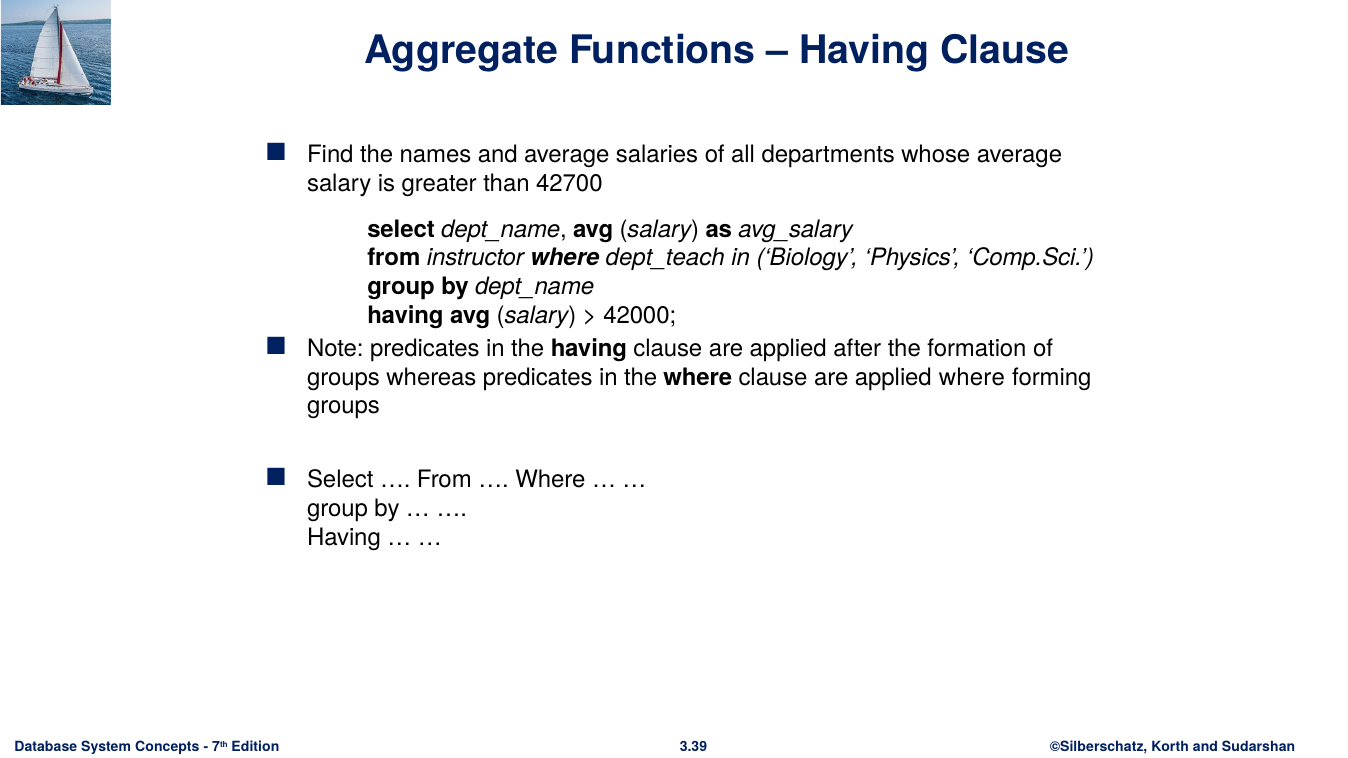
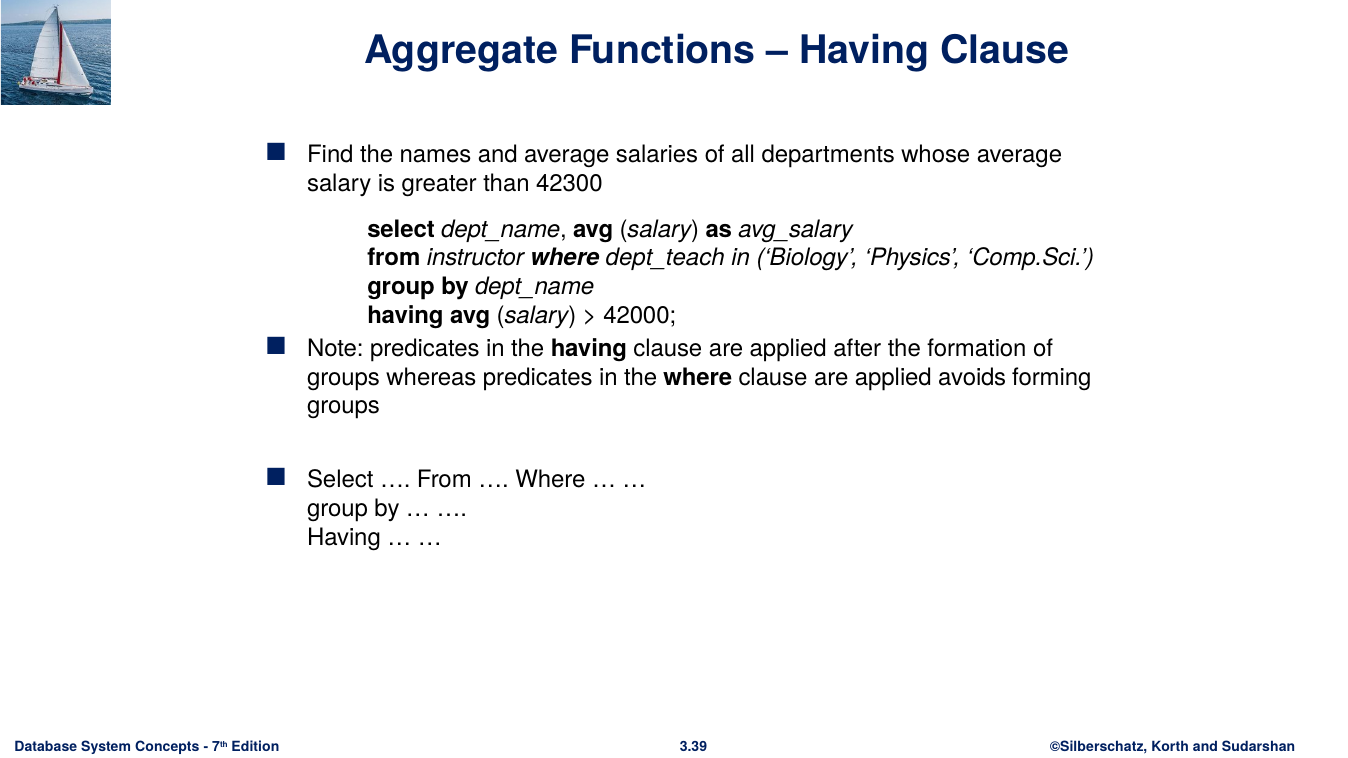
42700: 42700 -> 42300 (569, 183)
applied where: where -> avoids (972, 377)
